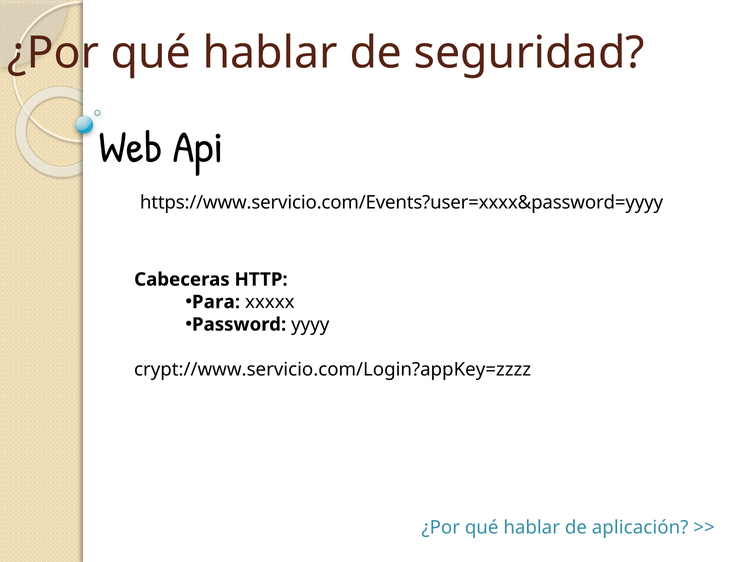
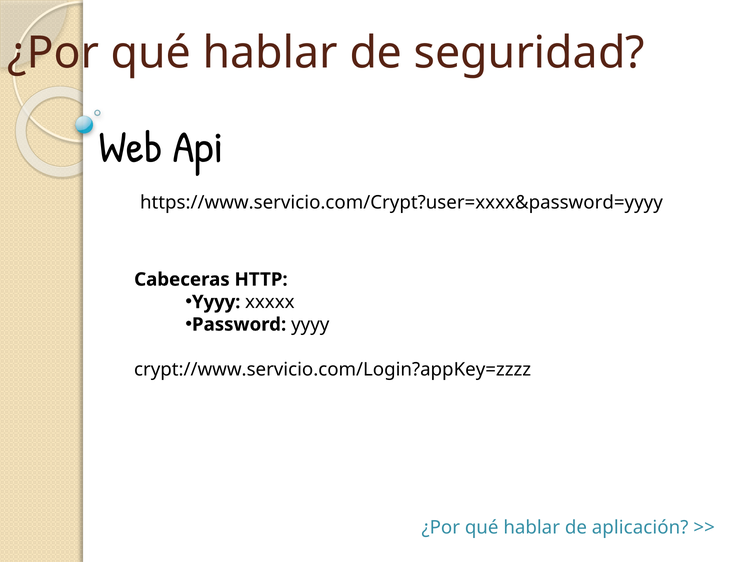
https://www.servicio.com/Events?user=xxxx&password=yyyy: https://www.servicio.com/Events?user=xxxx&password=yyyy -> https://www.servicio.com/Crypt?user=xxxx&password=yyyy (401, 203)
Para: Para -> Yyyy (216, 302)
